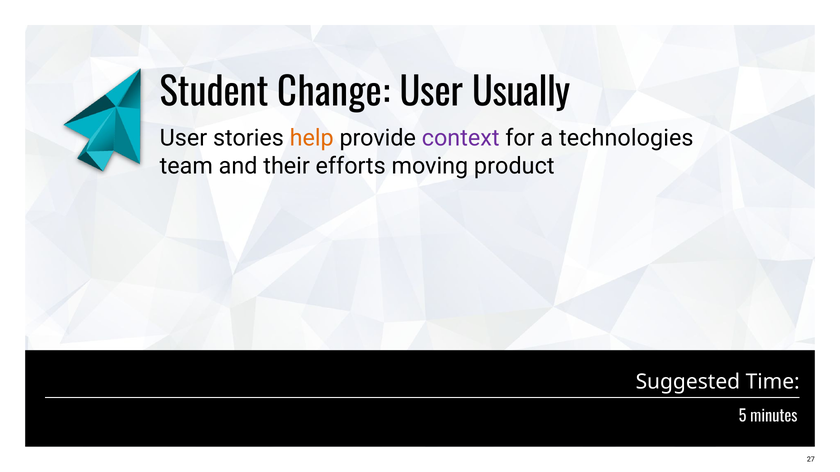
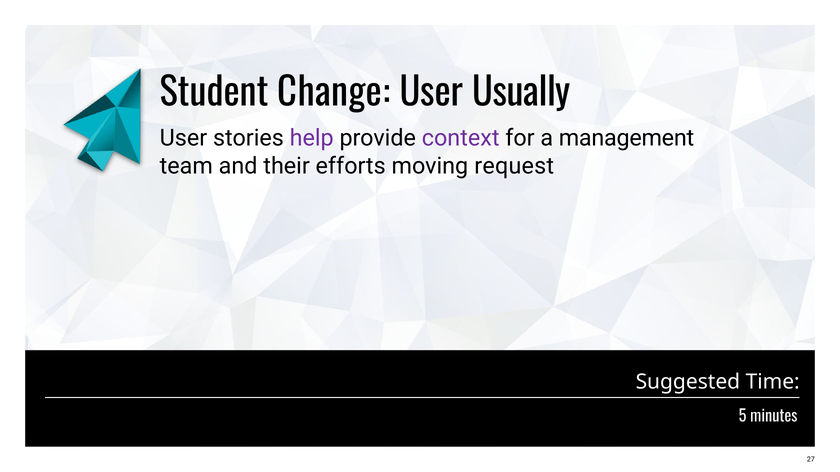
help colour: orange -> purple (312, 138)
technologies: technologies -> management (626, 138)
product: product -> request (514, 166)
